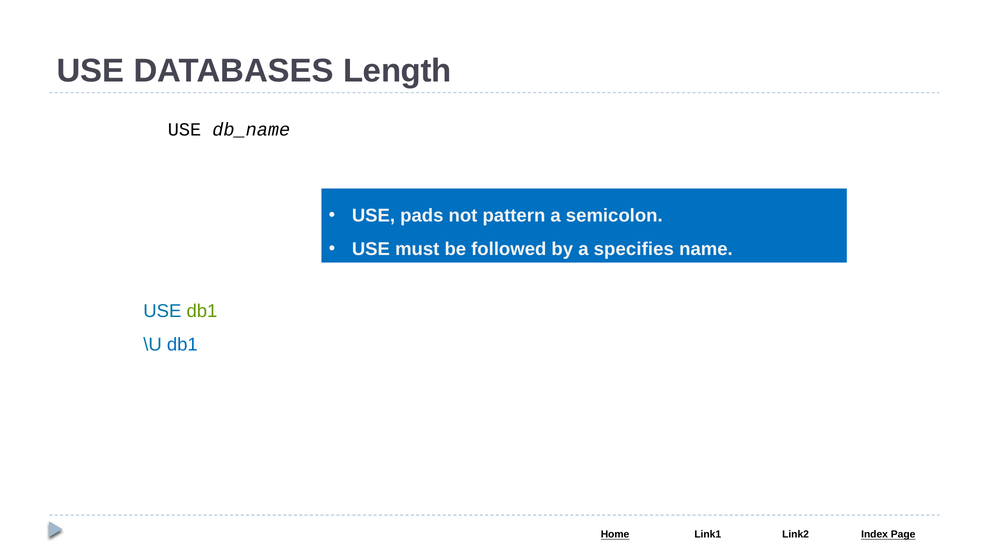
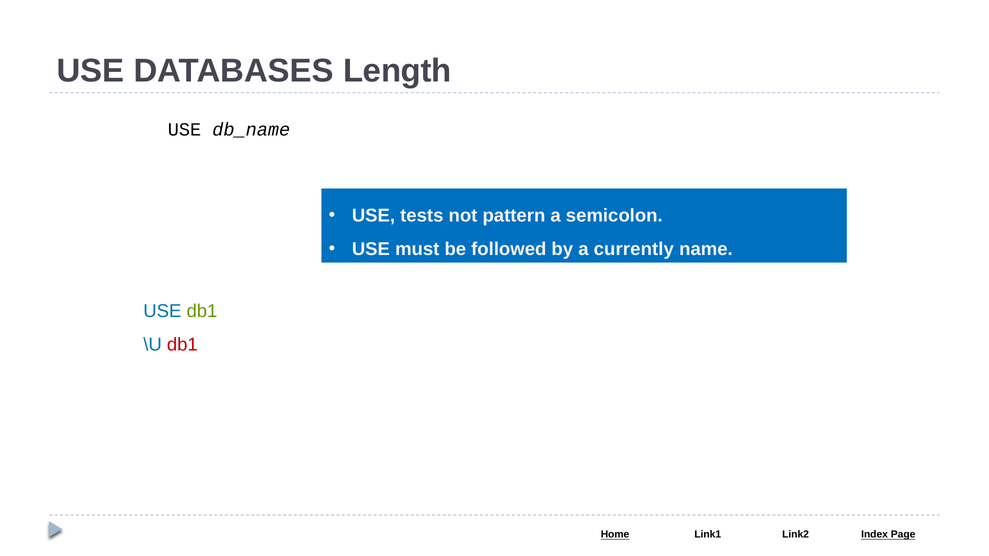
pads: pads -> tests (422, 216)
specifies: specifies -> currently (634, 249)
db1 colour: blue -> red (182, 345)
